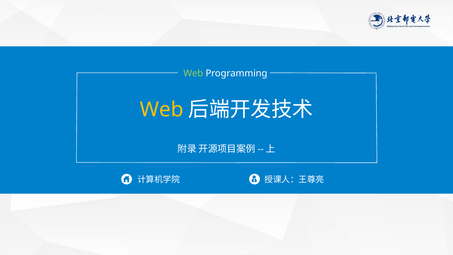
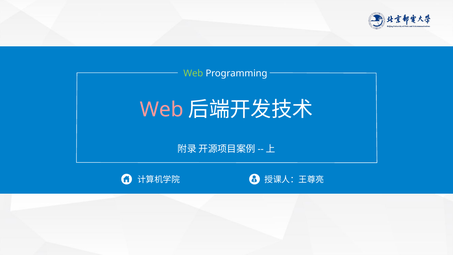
Web colour: yellow -> pink (162, 109)
